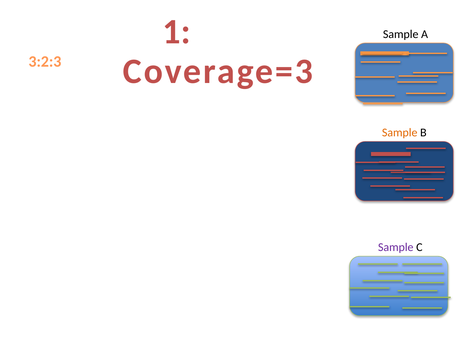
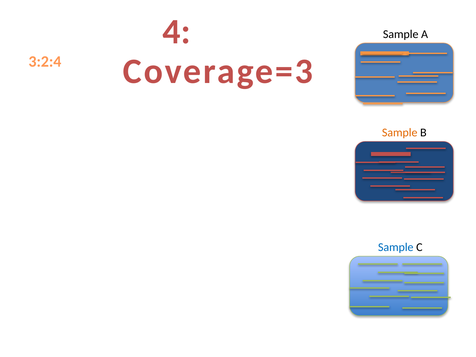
1: 1 -> 4 (177, 32)
3:2:3: 3:2:3 -> 3:2:4 (45, 62)
Sample colour: purple -> blue (396, 247)
